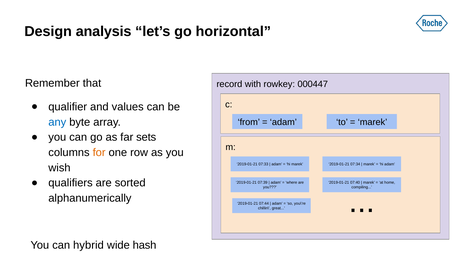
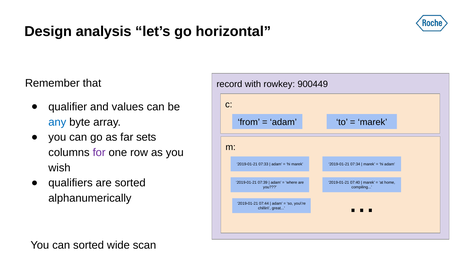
000447: 000447 -> 900449 (313, 84)
for colour: orange -> purple (99, 153)
can hybrid: hybrid -> sorted (89, 245)
hash: hash -> scan (145, 245)
